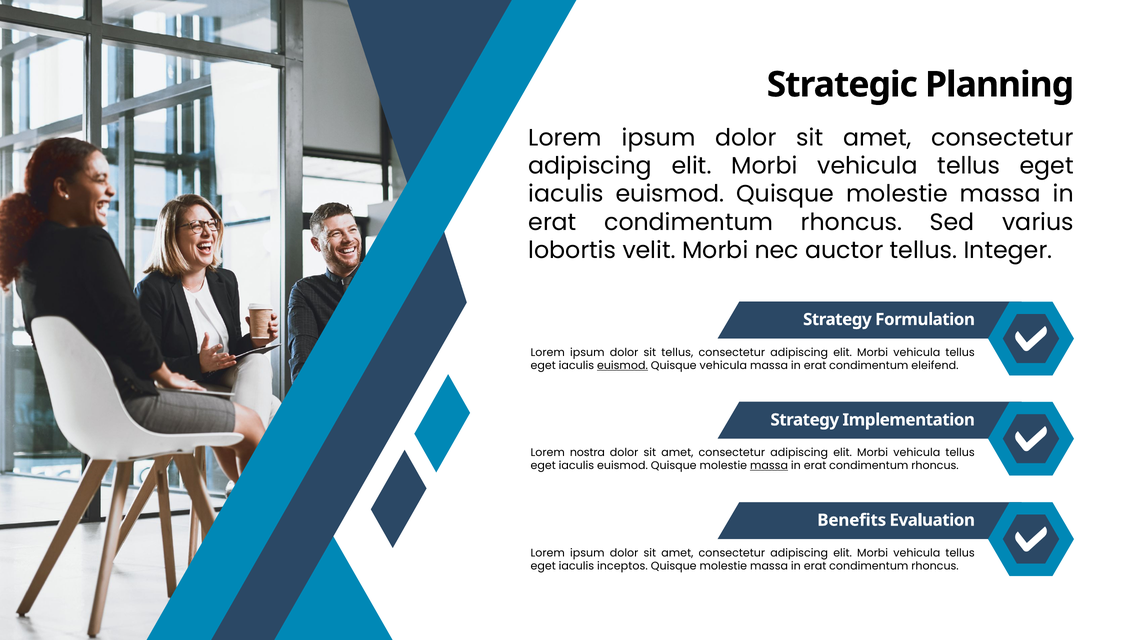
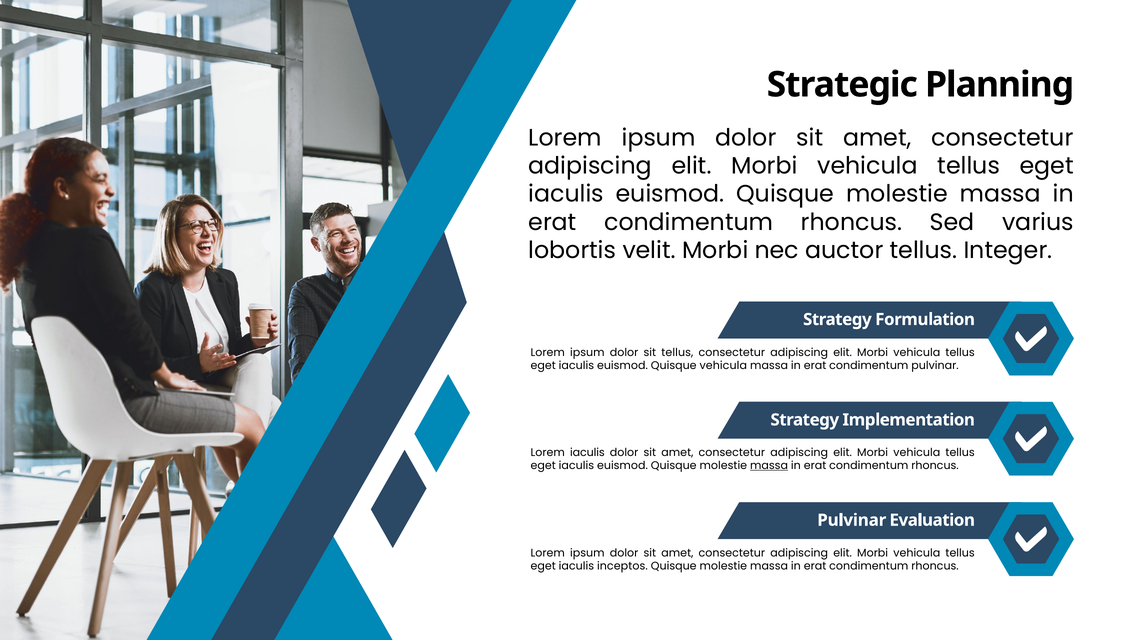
euismod underline: present -> none (622, 366)
condimentum eleifend: eleifend -> pulvinar (935, 366)
Lorem nostra: nostra -> iaculis (587, 453)
Benefits: Benefits -> Pulvinar (852, 520)
